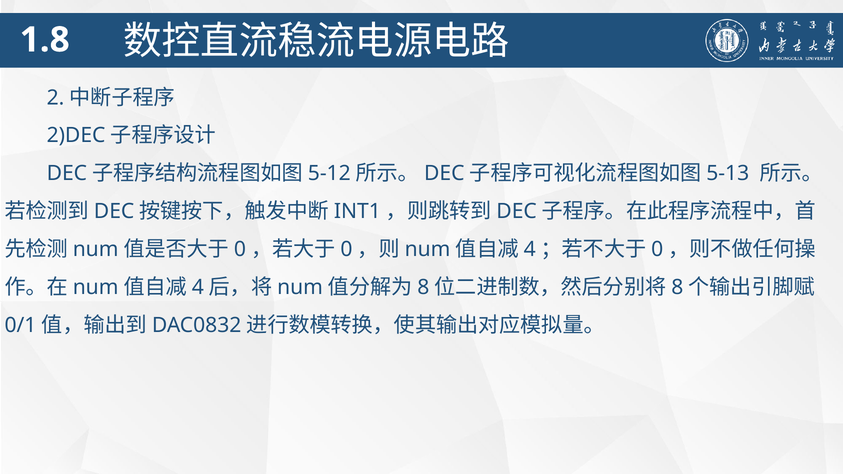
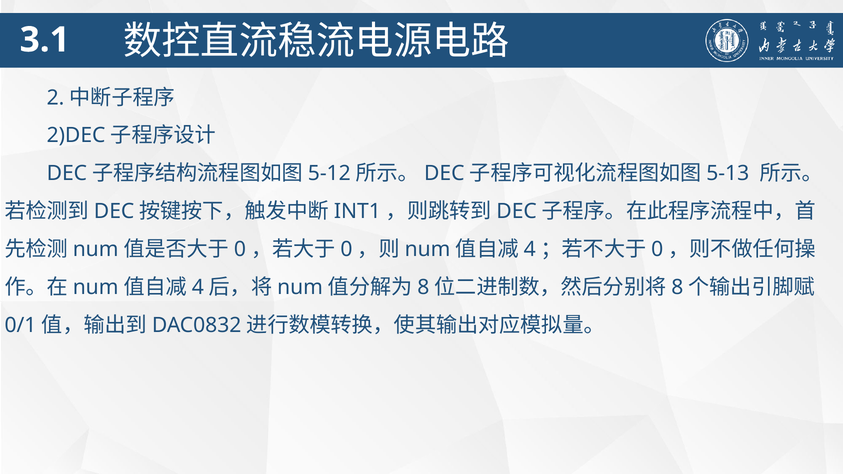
1.8: 1.8 -> 3.1 (45, 40)
